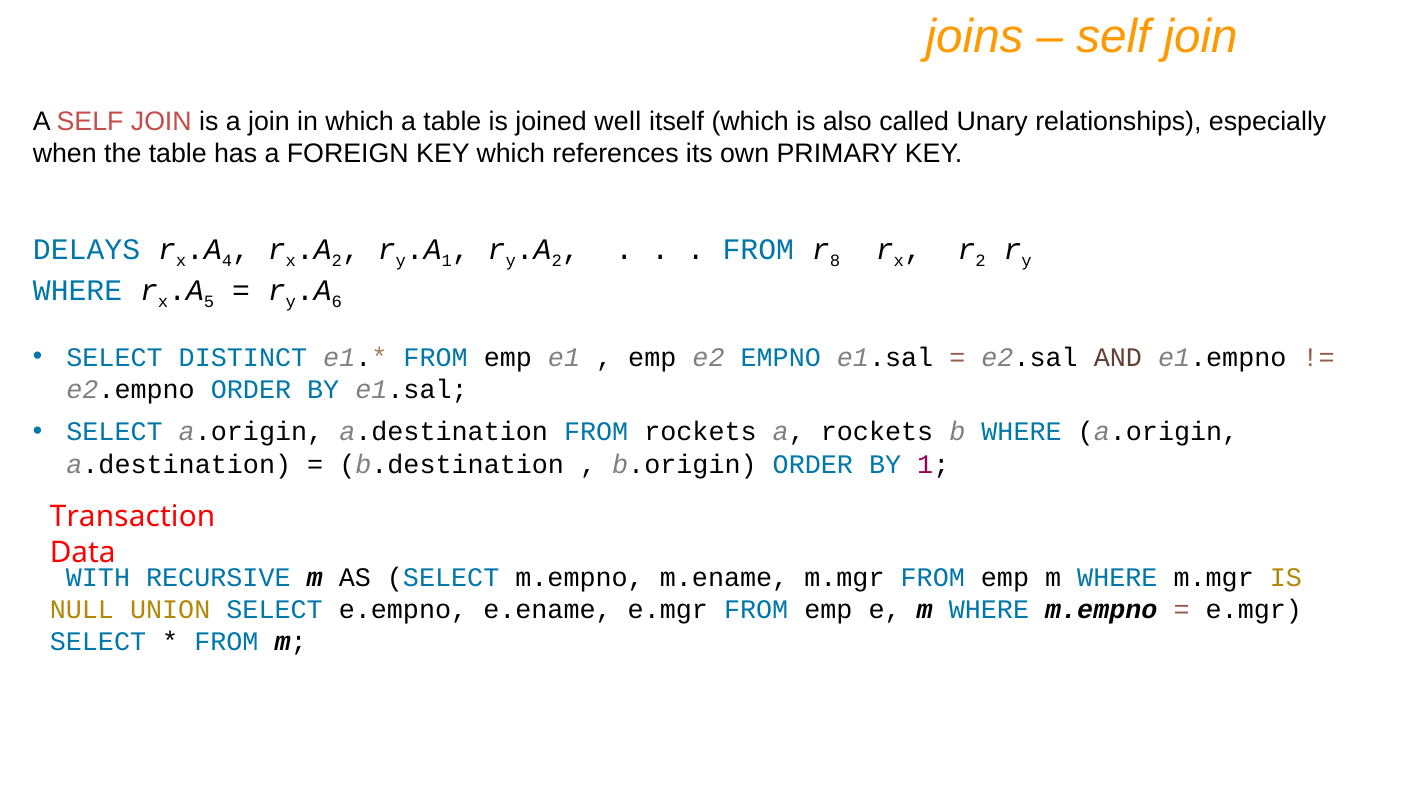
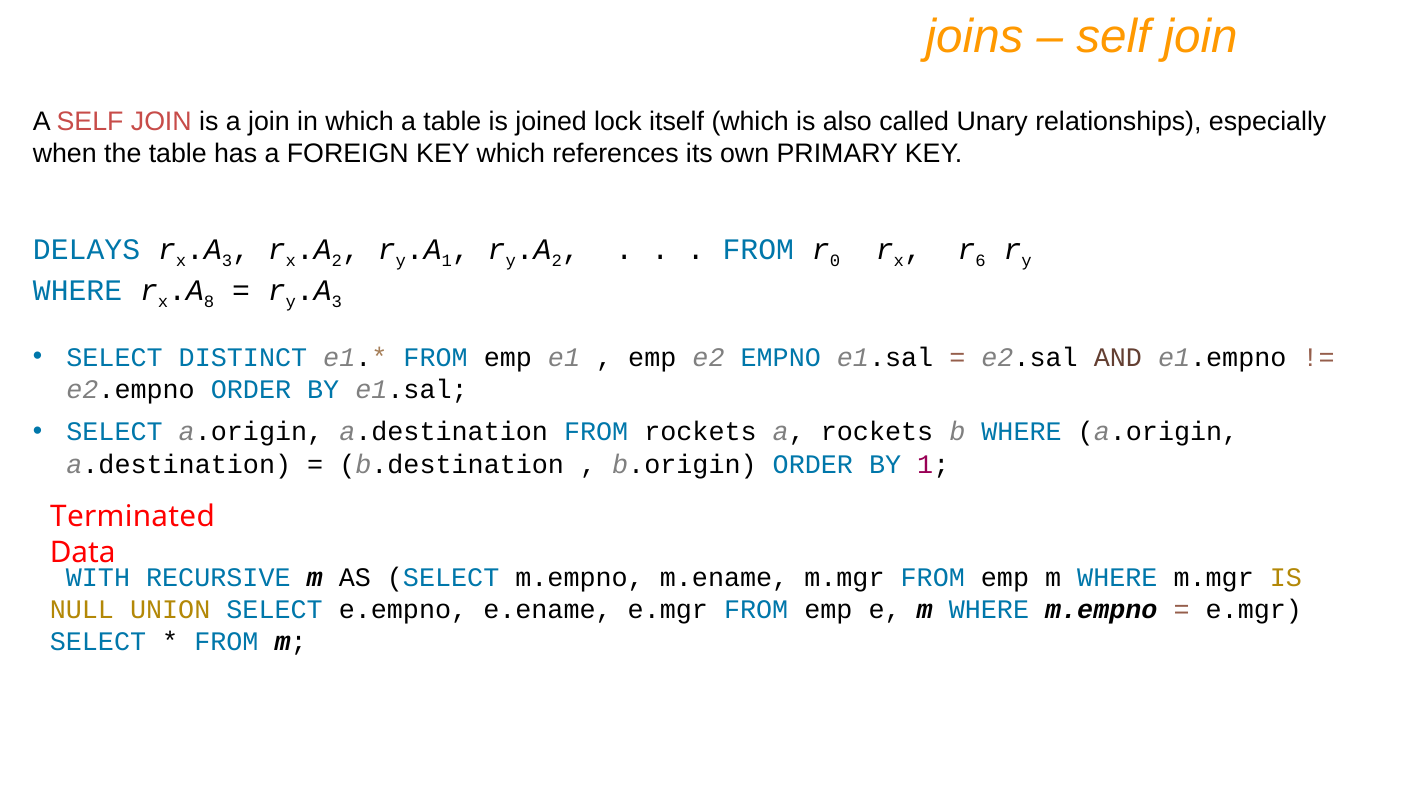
well: well -> lock (618, 121)
4: 4 -> 3 (227, 261)
8: 8 -> 0 (835, 261)
2: 2 -> 6 (981, 261)
5: 5 -> 8 (209, 302)
6: 6 -> 3 (337, 302)
Transaction: Transaction -> Terminated (133, 516)
